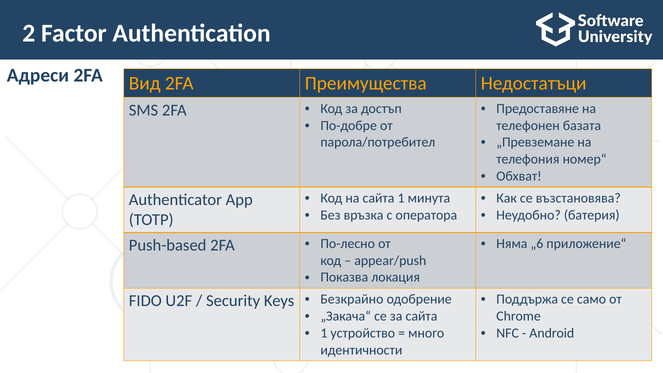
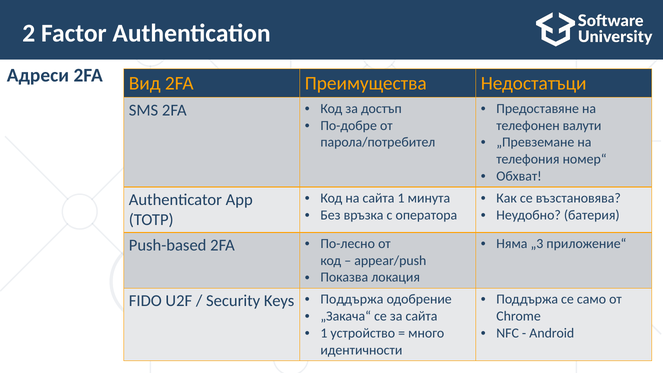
базата: базата -> валути (582, 125)
„6: „6 -> „3 (537, 244)
Безкрайно: Безкрайно -> Поддържа (352, 299)
